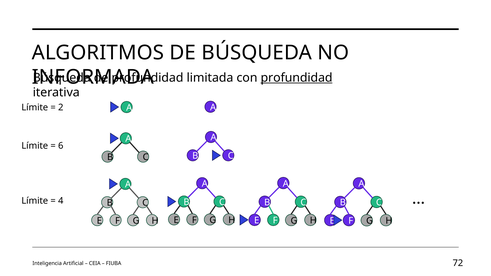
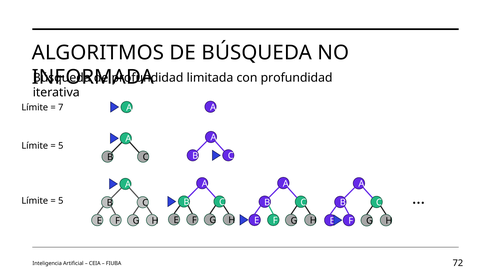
profundidad underline: present -> none (297, 78)
2: 2 -> 7 (61, 108)
6: 6 -> 5 (61, 146)
4: 4 -> 5 (61, 201)
